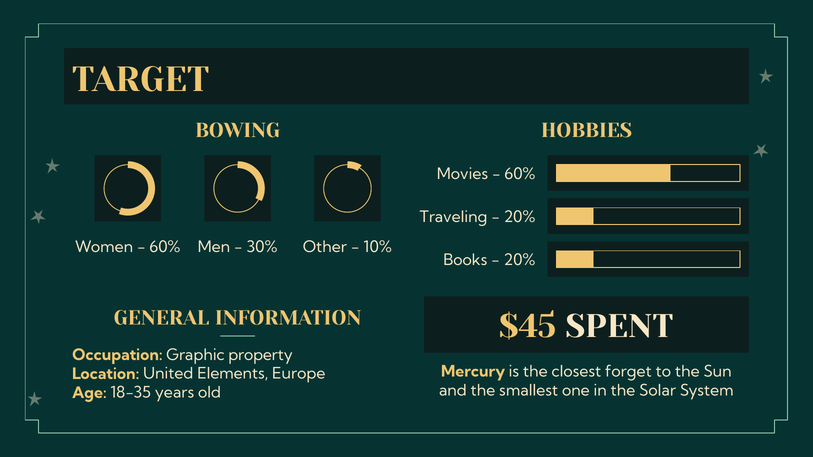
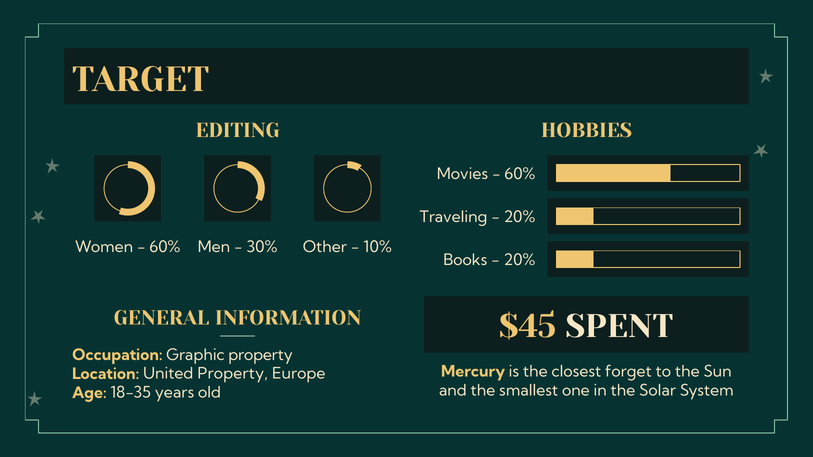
BOWING: BOWING -> EDITING (238, 131)
United Elements: Elements -> Property (233, 374)
